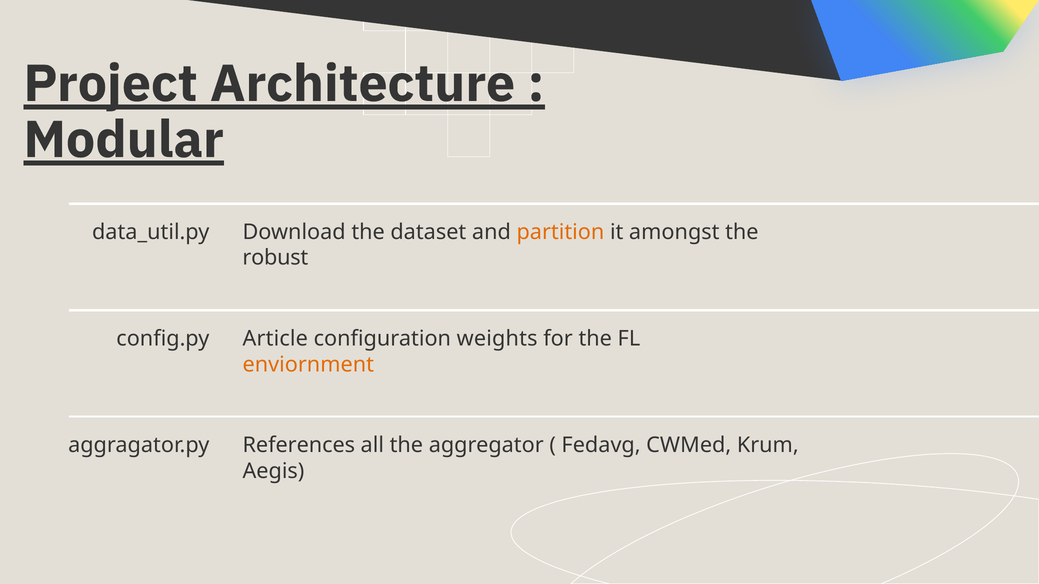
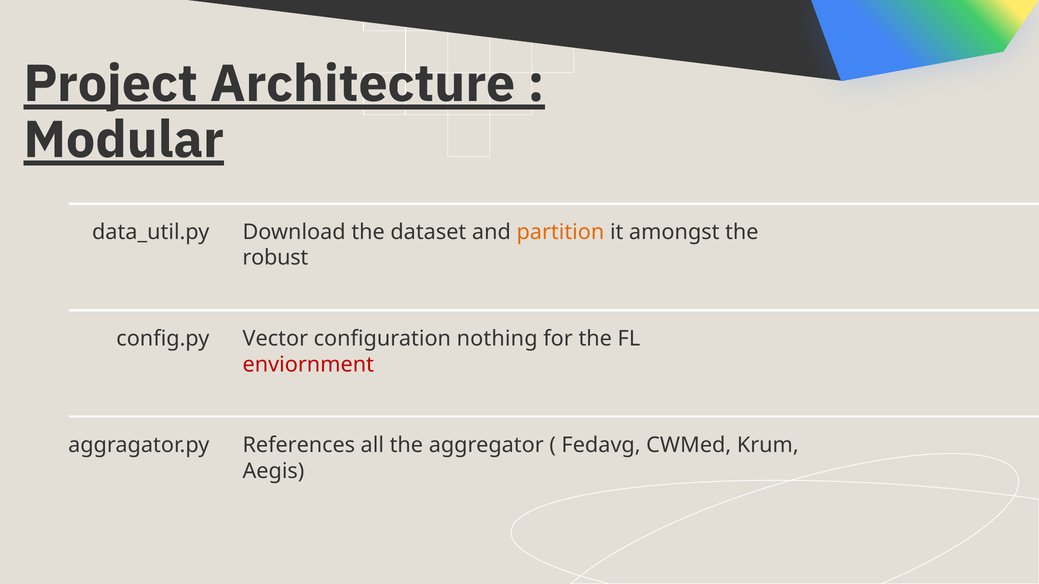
Article: Article -> Vector (275, 339)
weights: weights -> nothing (497, 339)
enviornment colour: orange -> red (308, 365)
